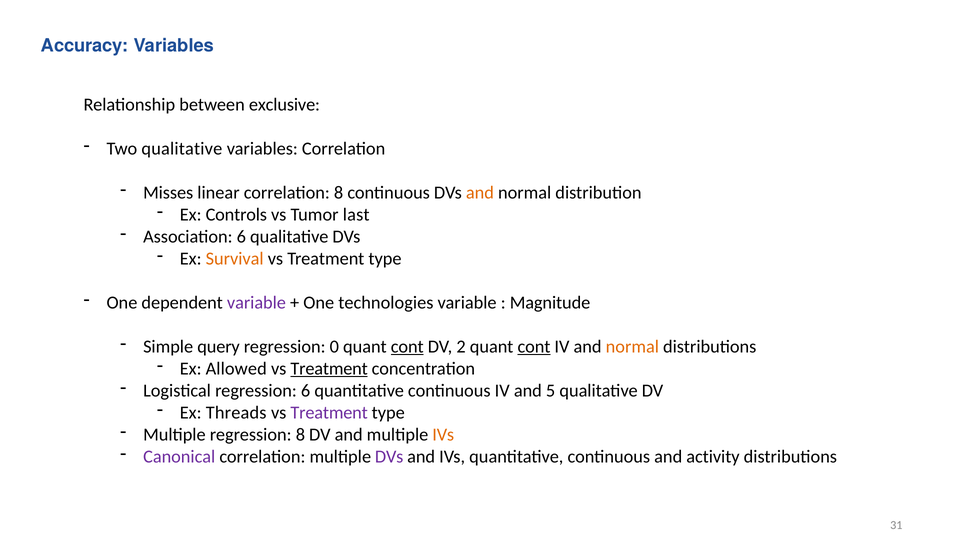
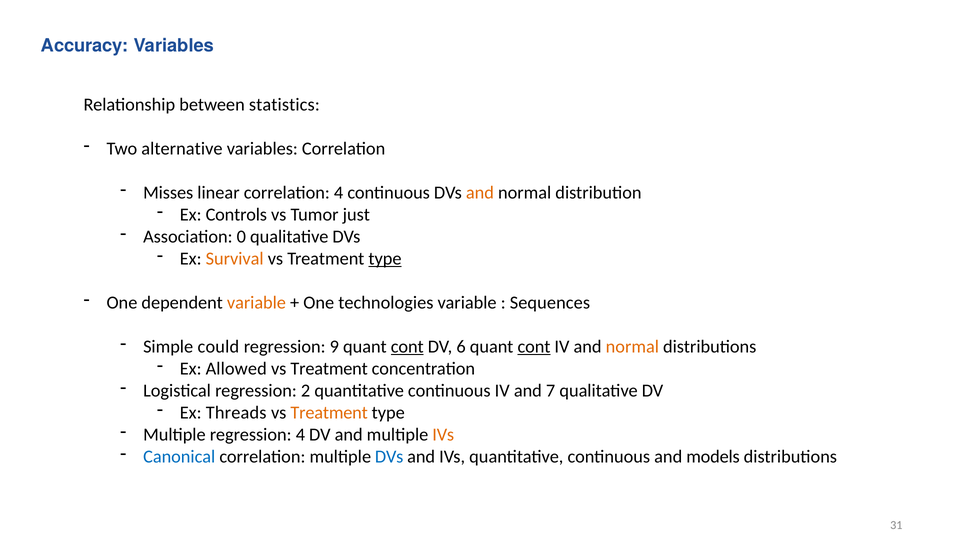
exclusive: exclusive -> statistics (284, 105)
Two qualitative: qualitative -> alternative (182, 149)
correlation 8: 8 -> 4 (339, 193)
last: last -> just (356, 215)
Association 6: 6 -> 0 (241, 237)
type underline: none -> present (385, 259)
variable colour: purple -> orange (256, 303)
Magnitude: Magnitude -> Sequences (550, 303)
query: query -> could (218, 347)
0: 0 -> 9 (334, 347)
2: 2 -> 6 (461, 347)
Treatment underline: present -> none (329, 368)
regression 6: 6 -> 2 (306, 390)
5: 5 -> 7 (551, 390)
Treatment colour: purple -> orange (329, 412)
regression 8: 8 -> 4 (300, 434)
Canonical colour: purple -> blue (179, 456)
DVs colour: purple -> blue (389, 456)
activity: activity -> models (713, 456)
